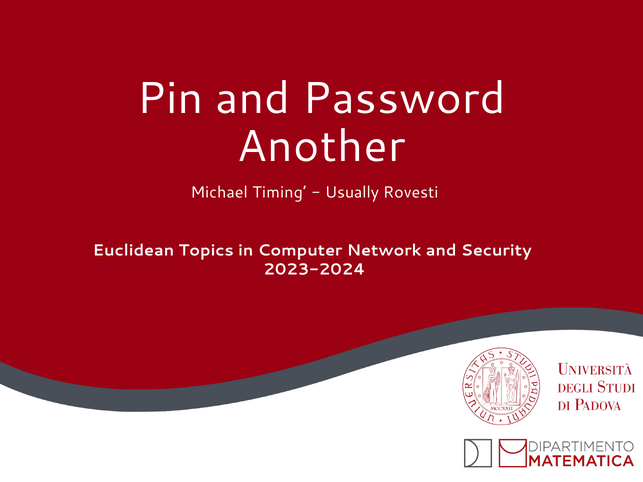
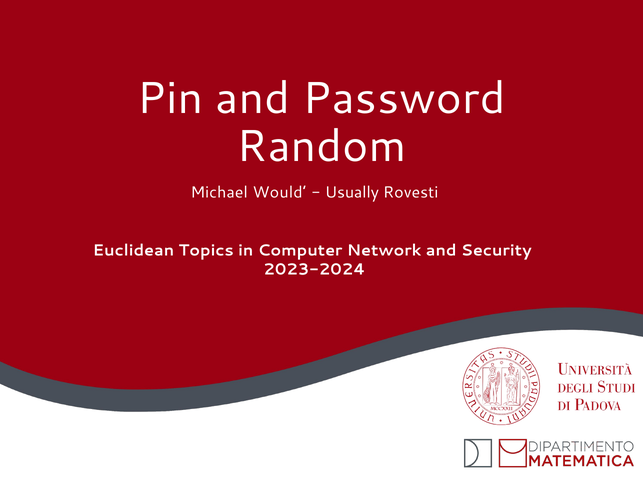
Another: Another -> Random (321, 147)
Timing: Timing -> Would (279, 193)
